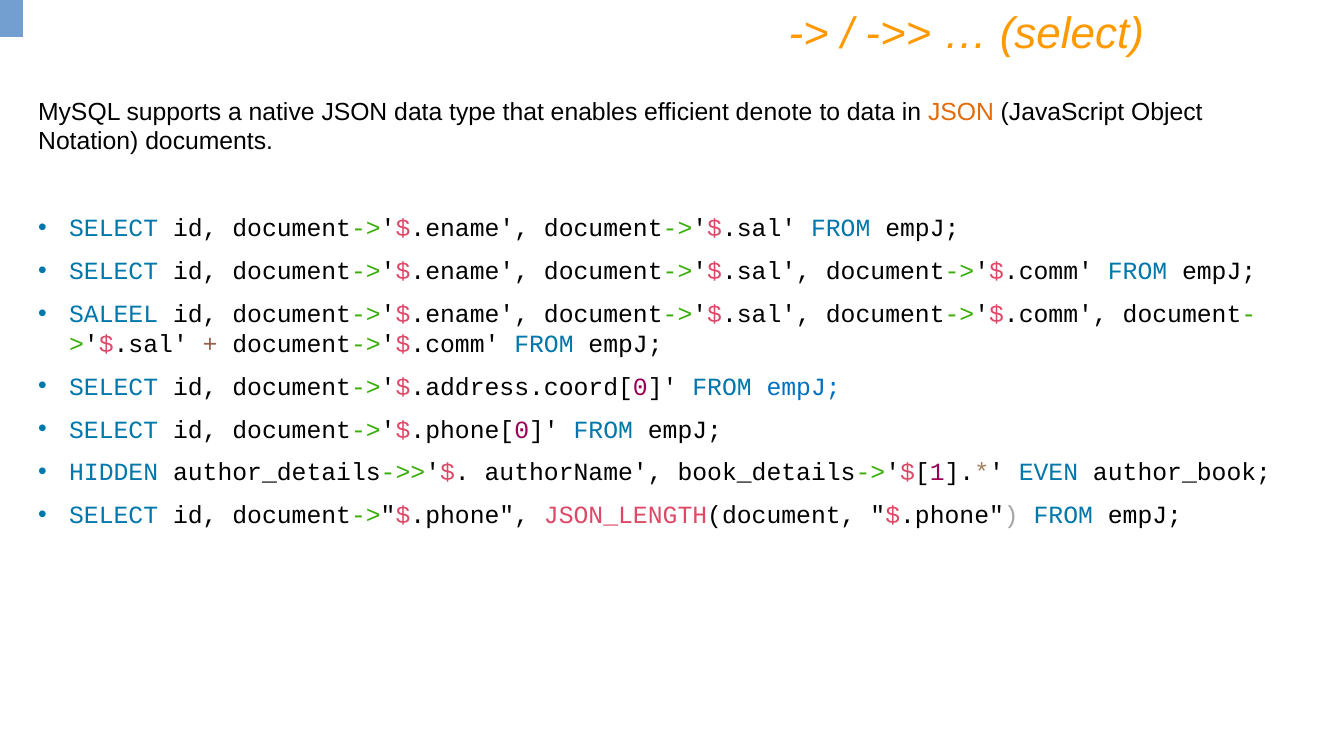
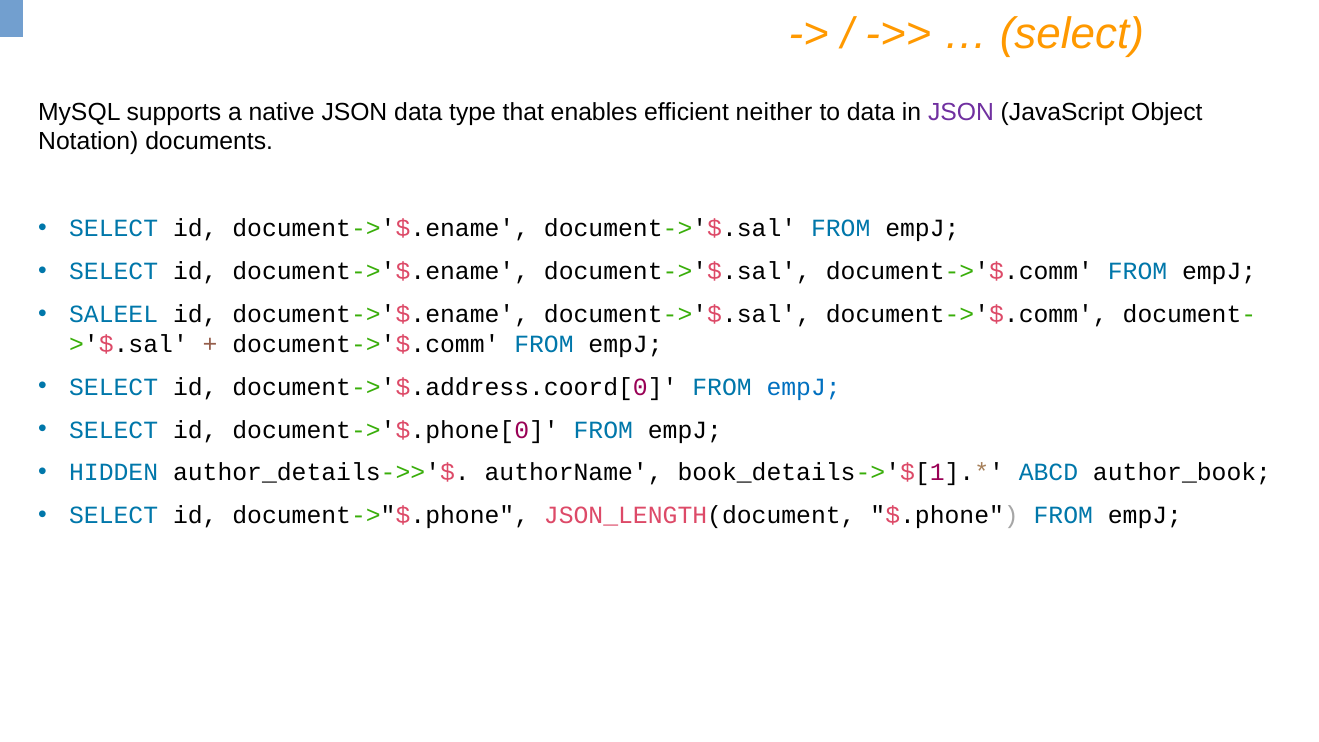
denote: denote -> neither (774, 112)
JSON colour: orange -> purple (961, 112)
EVEN: EVEN -> ABCD (1048, 473)
